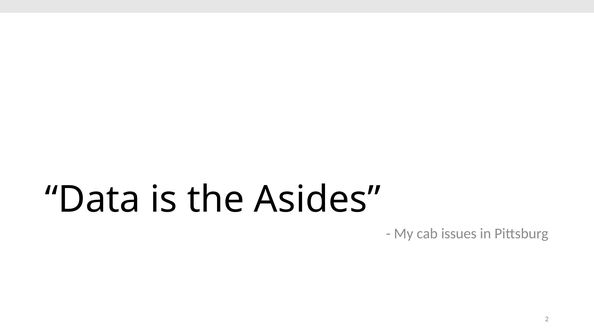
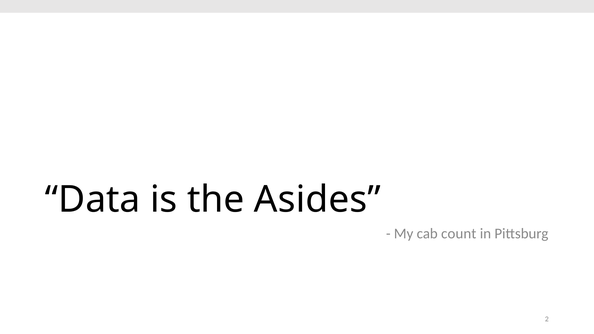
issues: issues -> count (459, 234)
